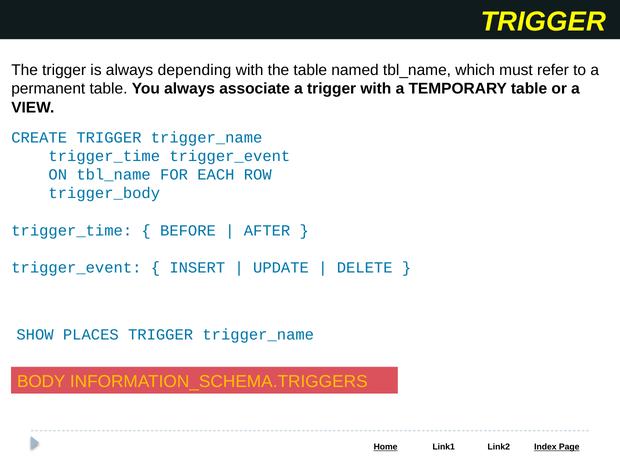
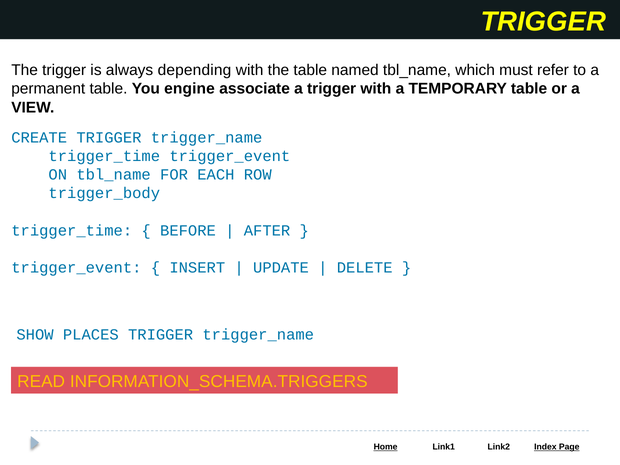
You always: always -> engine (190, 89)
BODY: BODY -> READ (41, 381)
